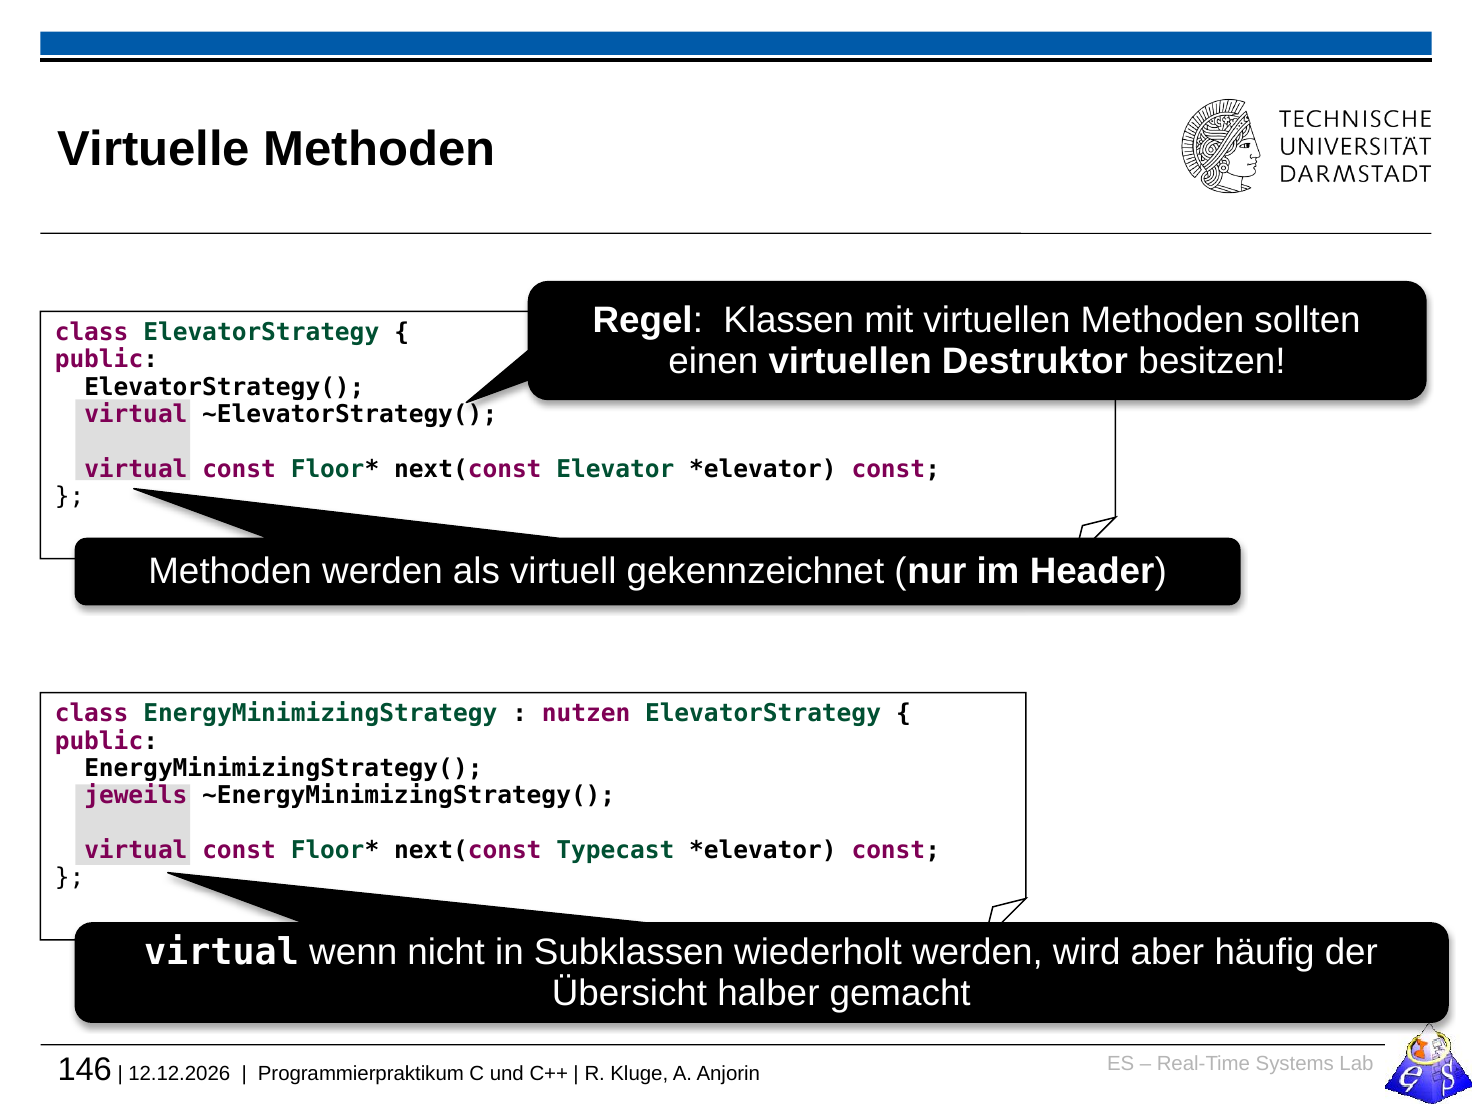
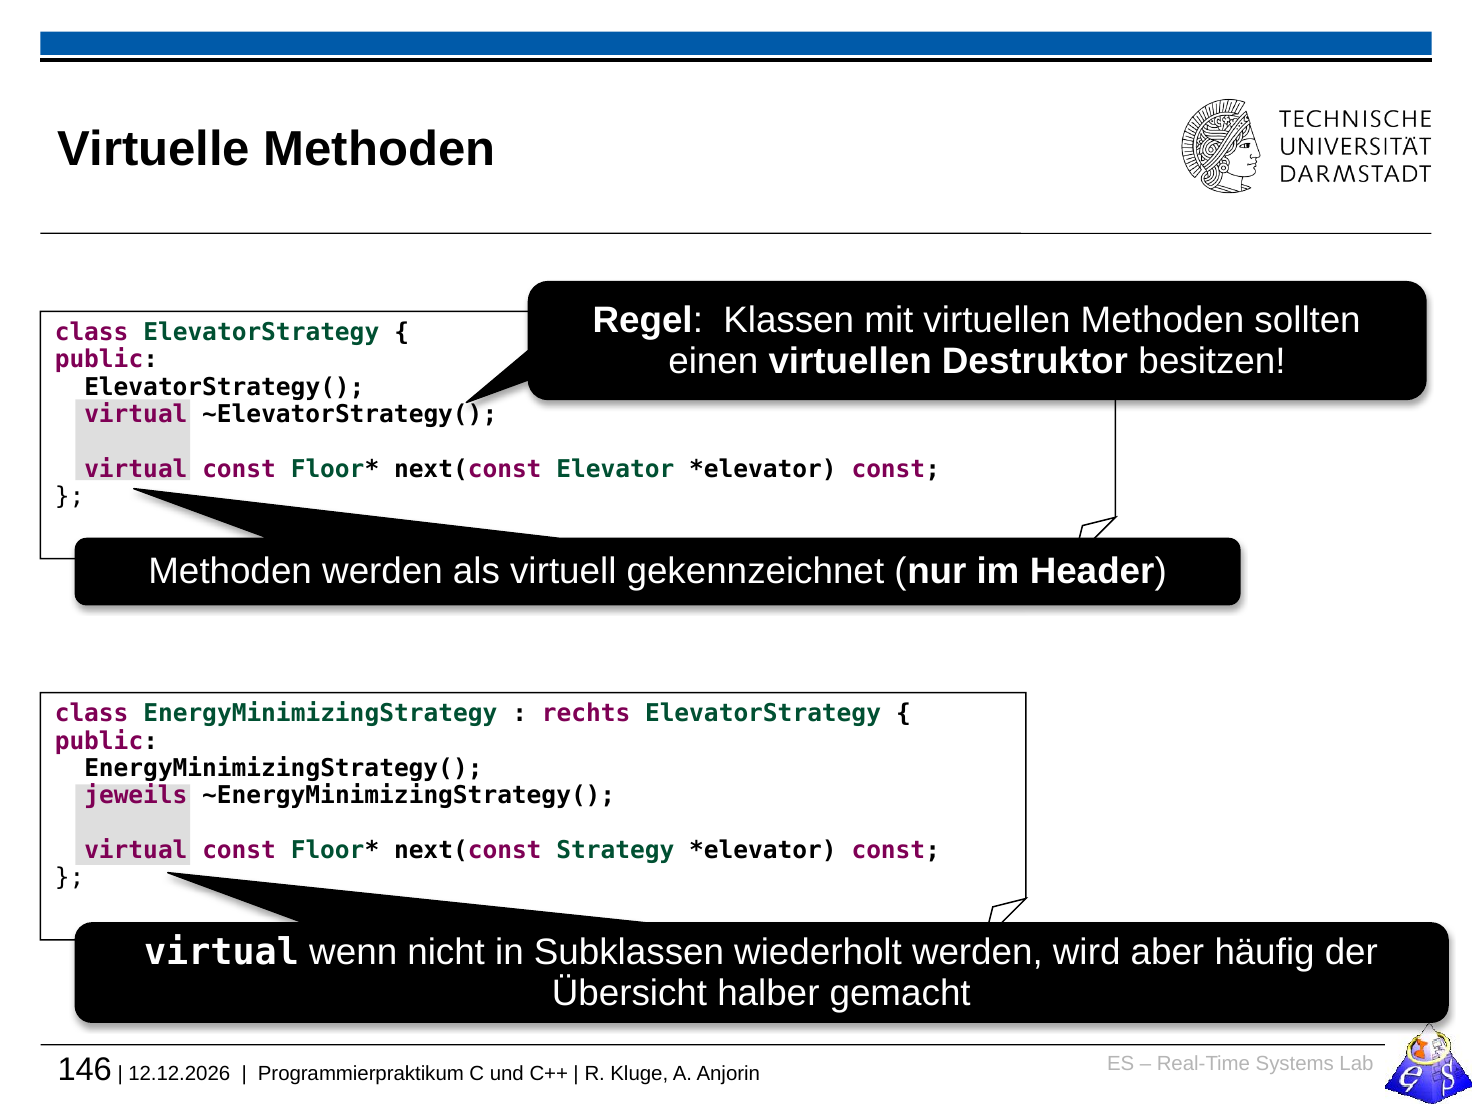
nutzen: nutzen -> rechts (586, 714)
Typecast: Typecast -> Strategy (615, 850)
